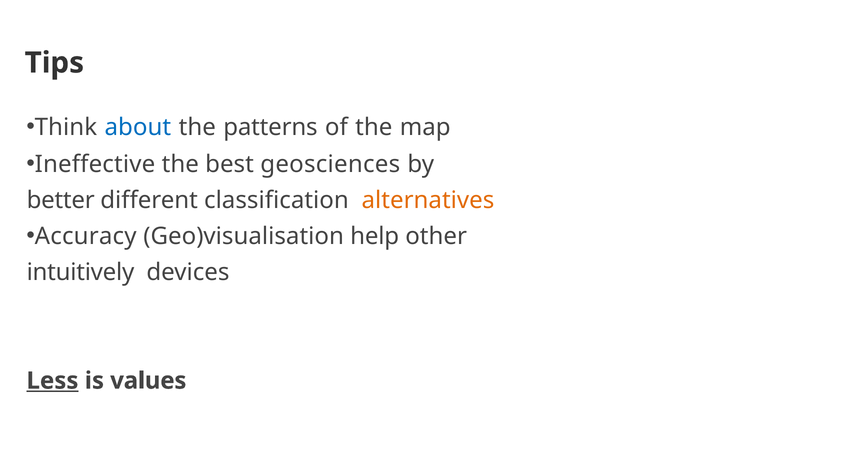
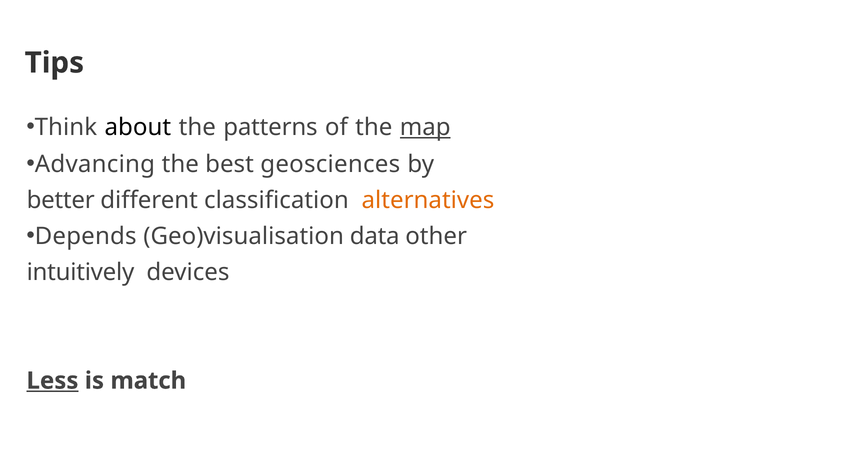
about colour: blue -> black (138, 127)
map underline: none -> present (425, 127)
Ineffective: Ineffective -> Advancing (95, 164)
Accuracy: Accuracy -> Depends (86, 236)
help: help -> data (375, 236)
values: values -> match (148, 381)
